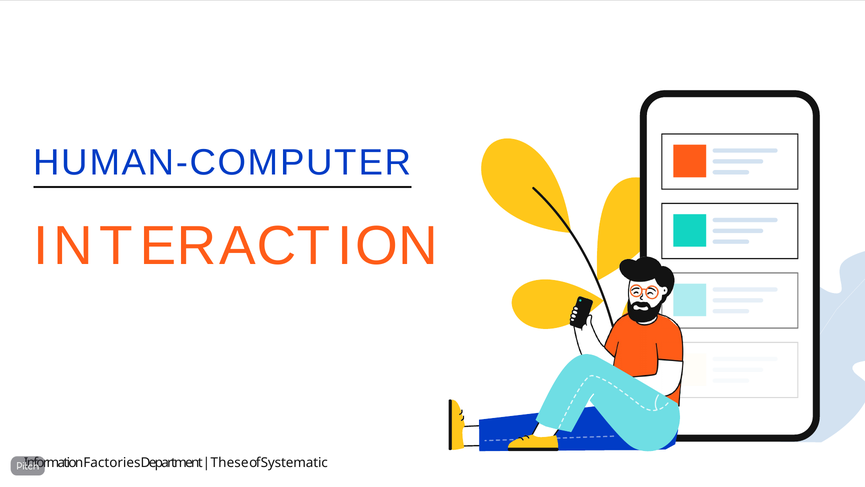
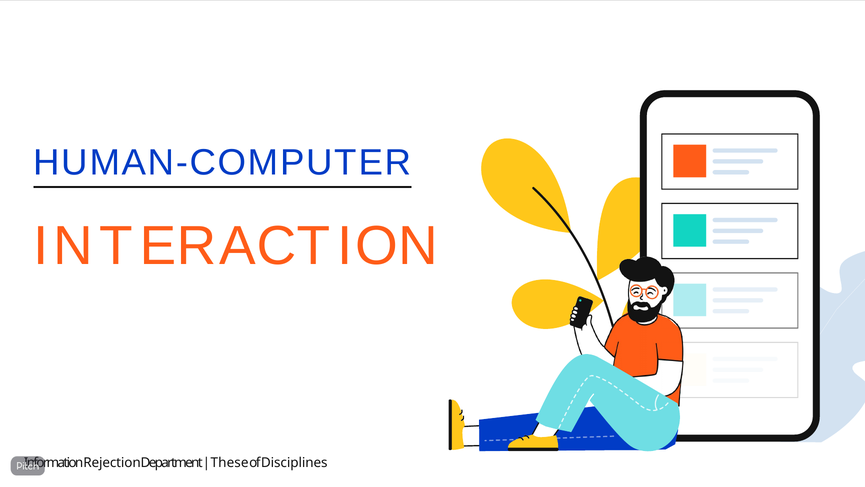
Factories: Factories -> Rejection (112, 462)
Systematic: Systematic -> Disciplines (294, 462)
